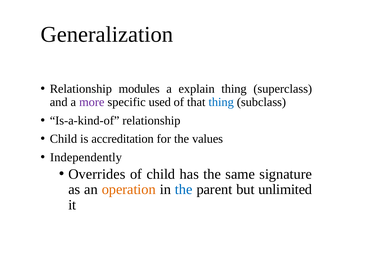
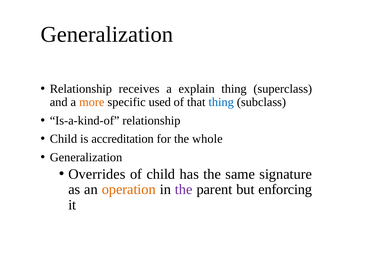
modules: modules -> receives (139, 89)
more colour: purple -> orange (92, 102)
values: values -> whole (207, 139)
Independently: Independently -> Generalization (86, 158)
the colour: blue -> purple (184, 190)
unlimited: unlimited -> enforcing (285, 190)
